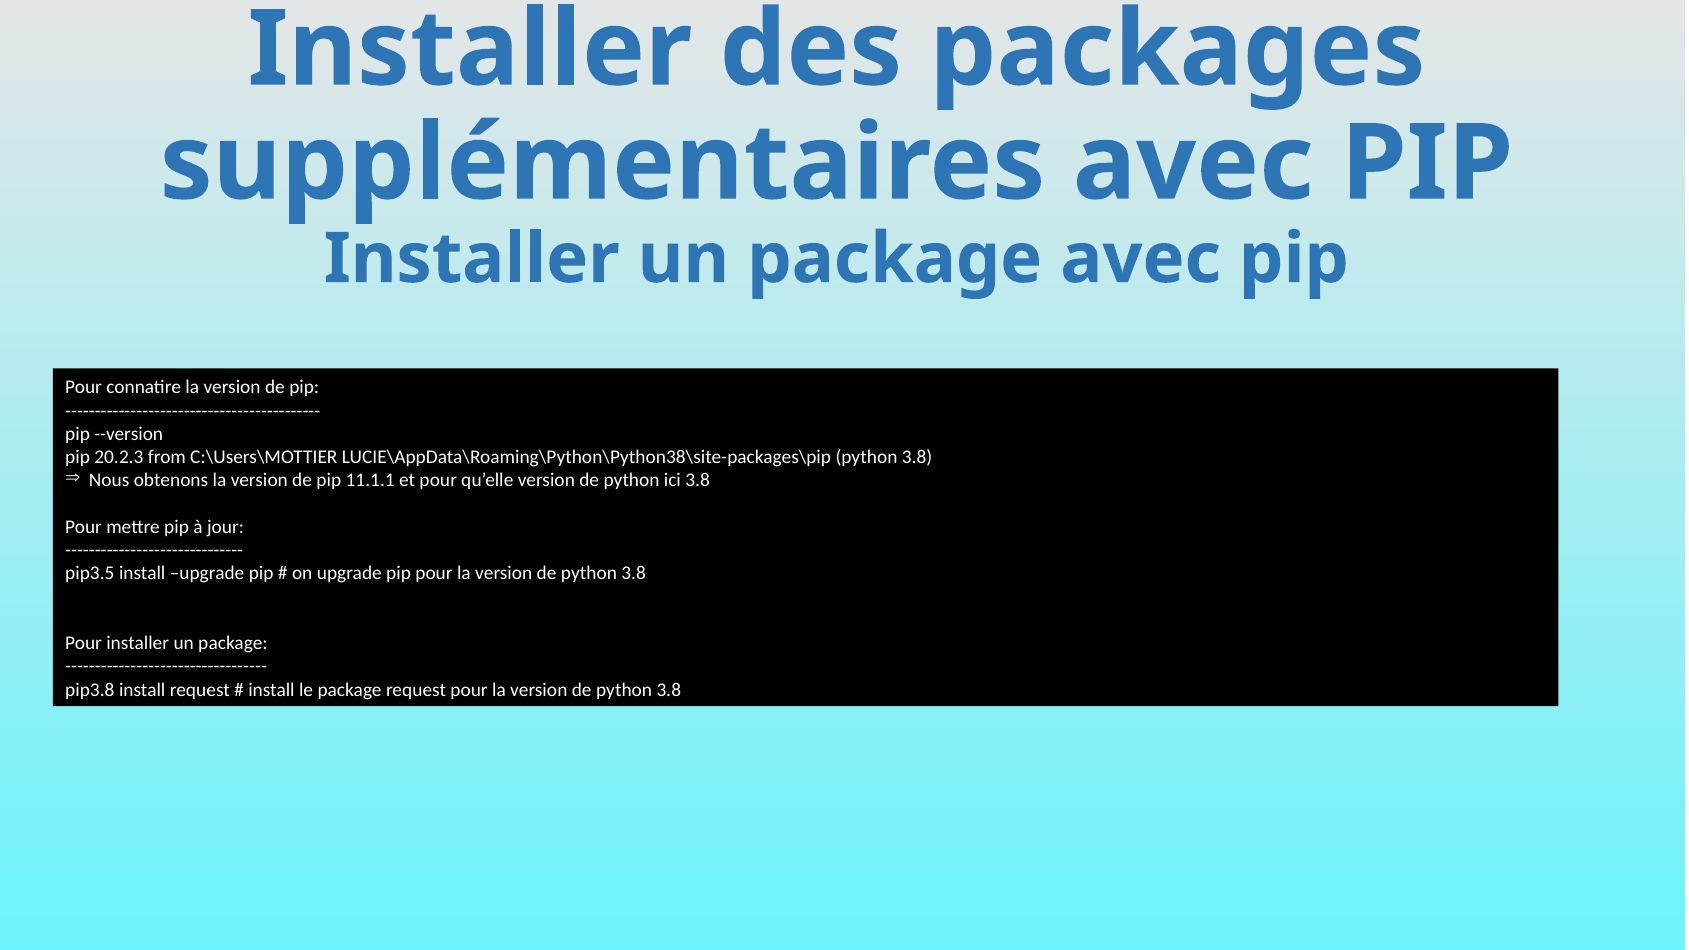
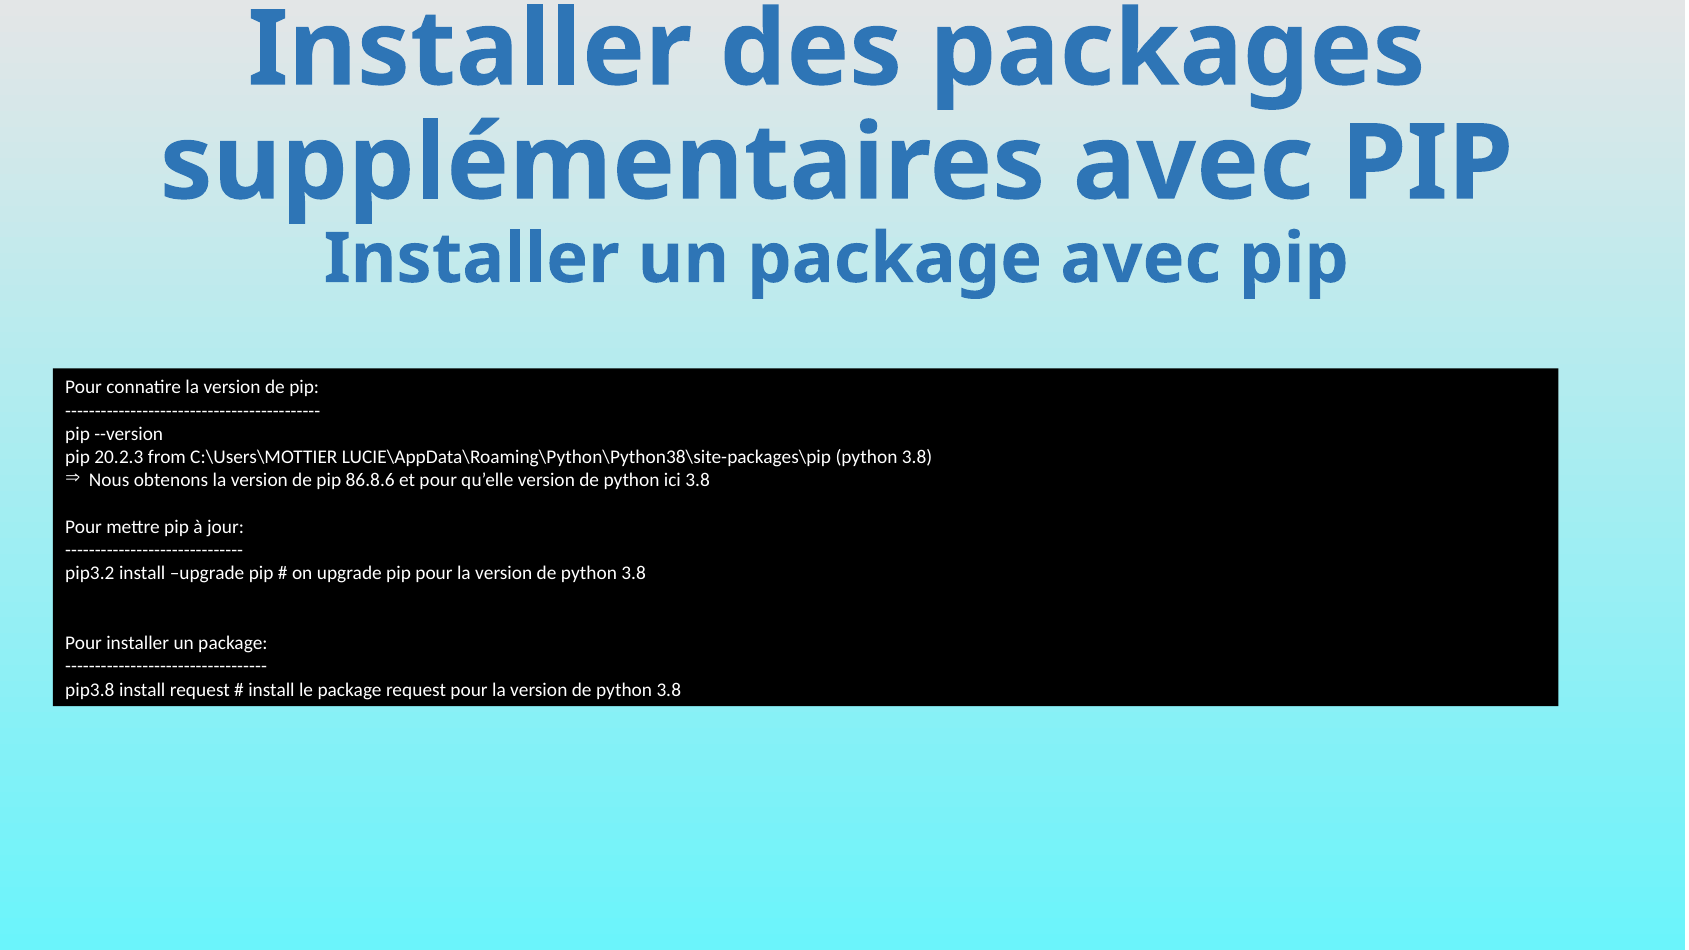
11.1.1: 11.1.1 -> 86.8.6 (370, 481)
pip3.5: pip3.5 -> pip3.2 (90, 574)
